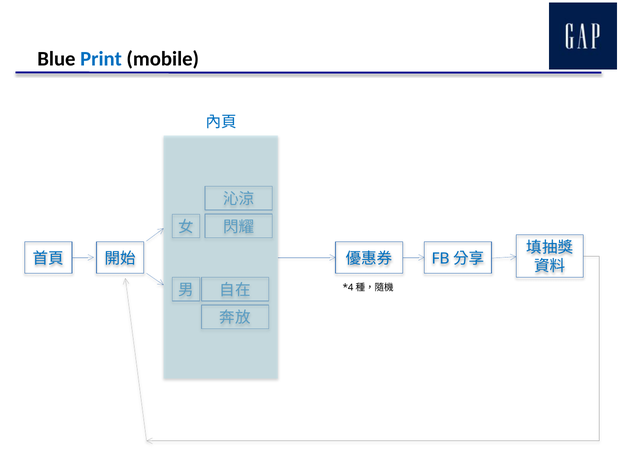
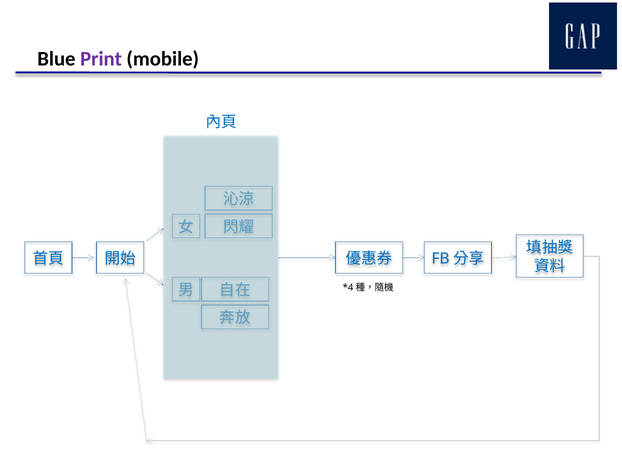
Print colour: blue -> purple (101, 59)
